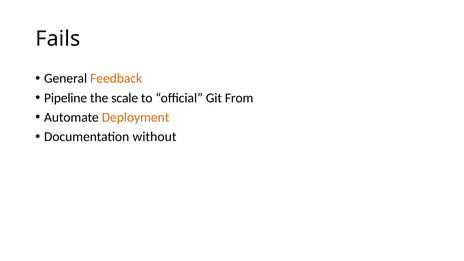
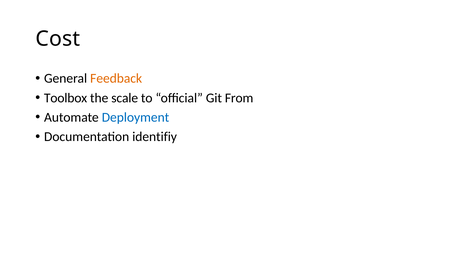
Fails: Fails -> Cost (58, 39)
Pipeline: Pipeline -> Toolbox (66, 98)
Deployment colour: orange -> blue (135, 117)
without: without -> identifiy (155, 137)
